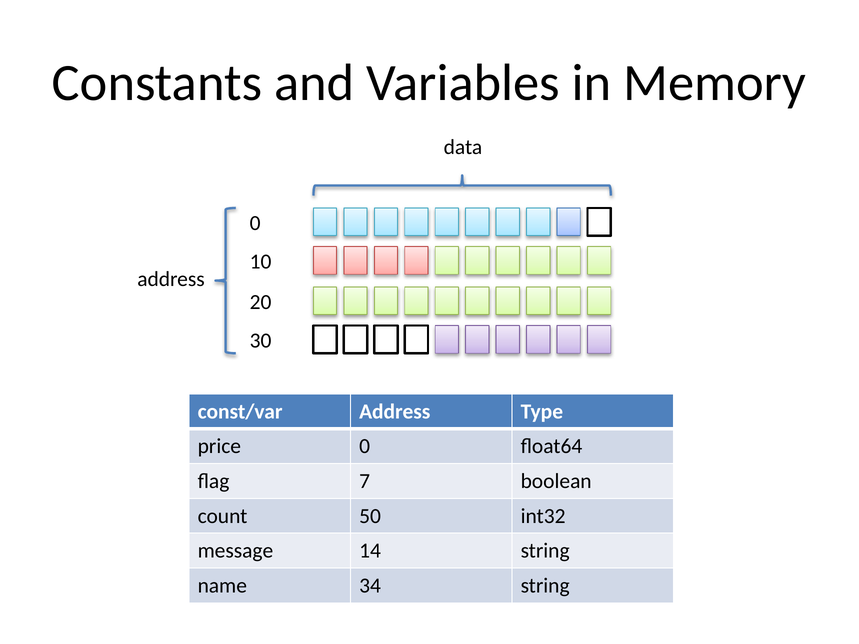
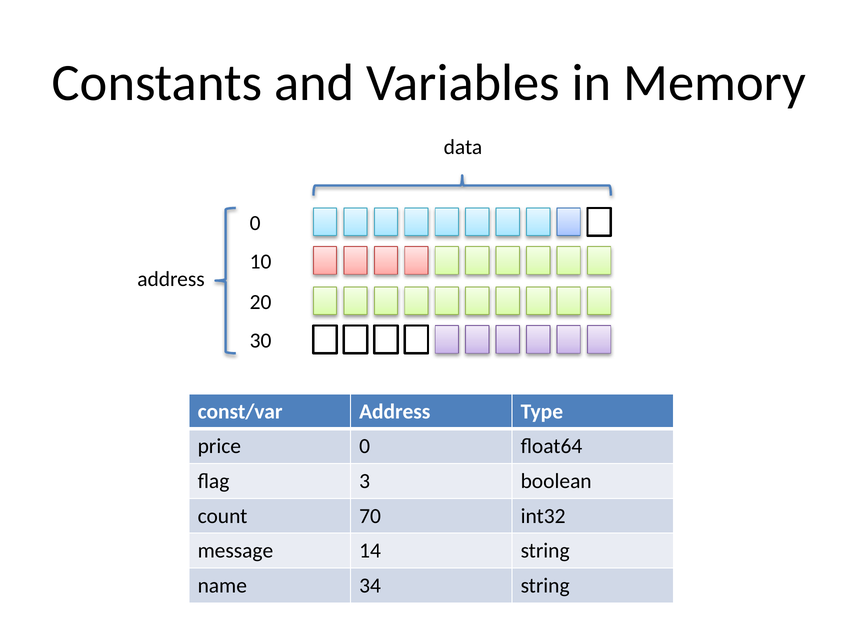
7: 7 -> 3 (365, 481)
50: 50 -> 70 (370, 516)
